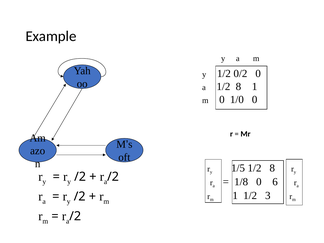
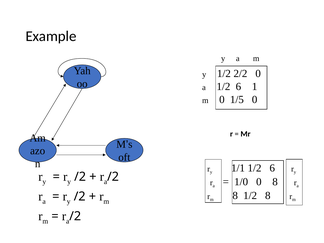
0/2: 0/2 -> 2/2 (240, 74)
a 1/2 8: 8 -> 6 (238, 87)
1/0: 1/0 -> 1/5 (237, 100)
1/5: 1/5 -> 1/1 (238, 168)
8: 8 -> 6 (272, 168)
1/8: 1/8 -> 1/0 (241, 182)
0 6: 6 -> 8 (275, 182)
m 1: 1 -> 8 (235, 196)
1/2 3: 3 -> 8 (268, 196)
